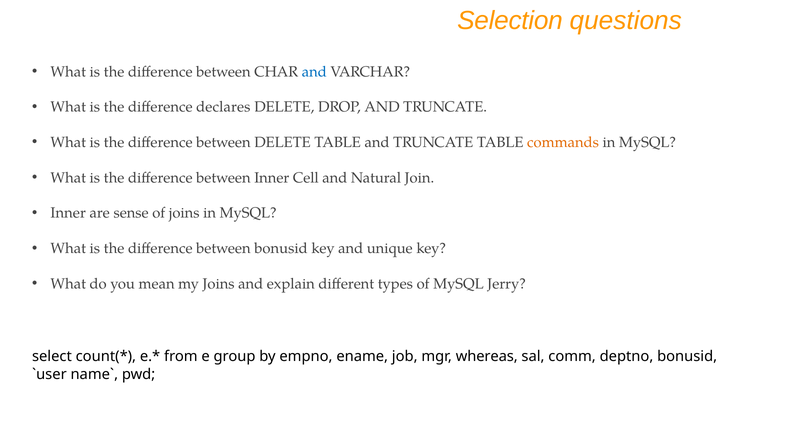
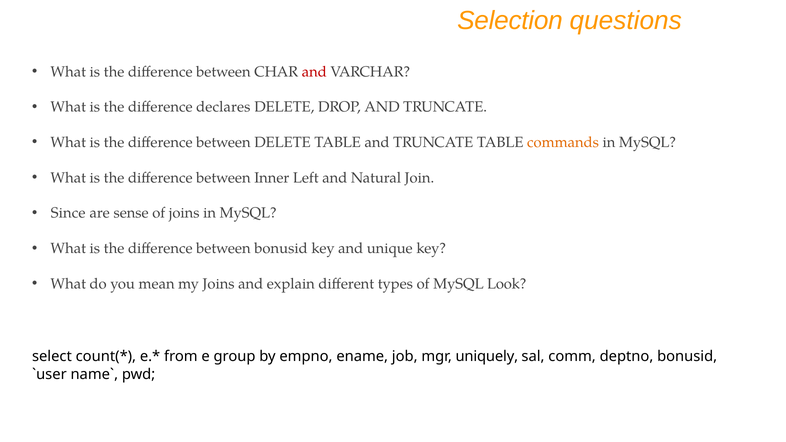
and colour: blue -> red (314, 72)
Cell: Cell -> Left (306, 178)
Inner: Inner -> Since (68, 213)
Jerry: Jerry -> Look (507, 284)
whereas: whereas -> uniquely (487, 357)
